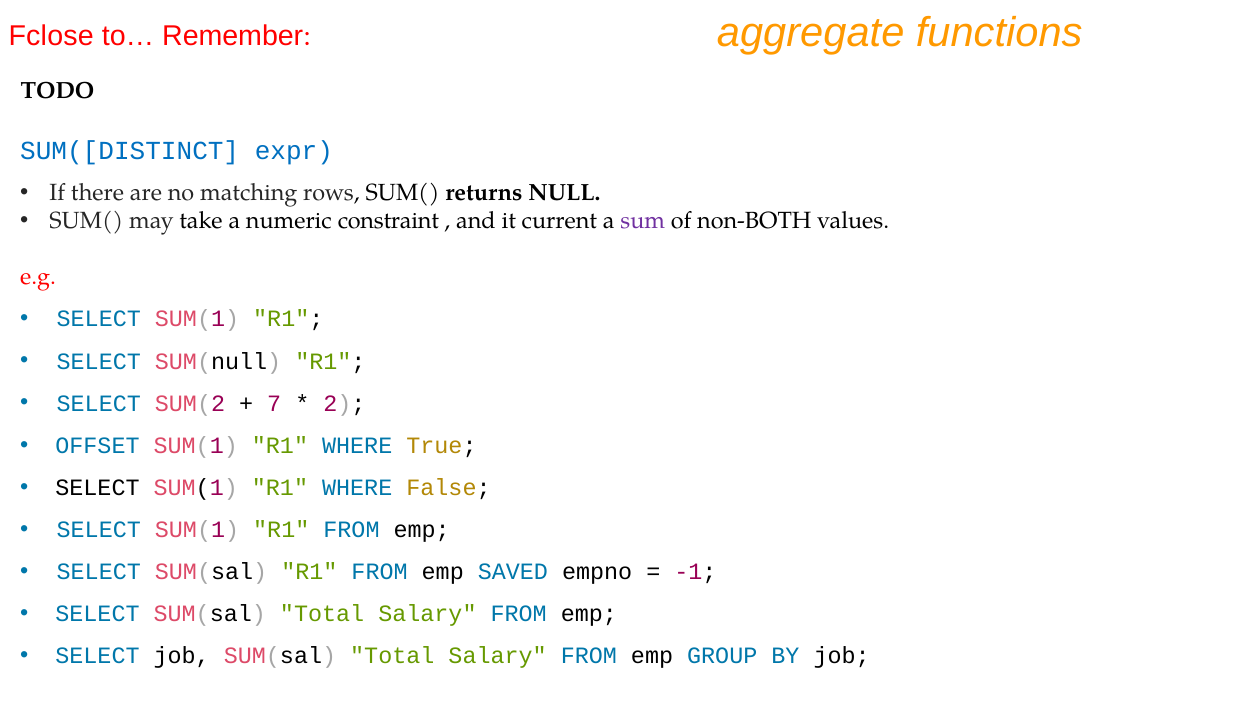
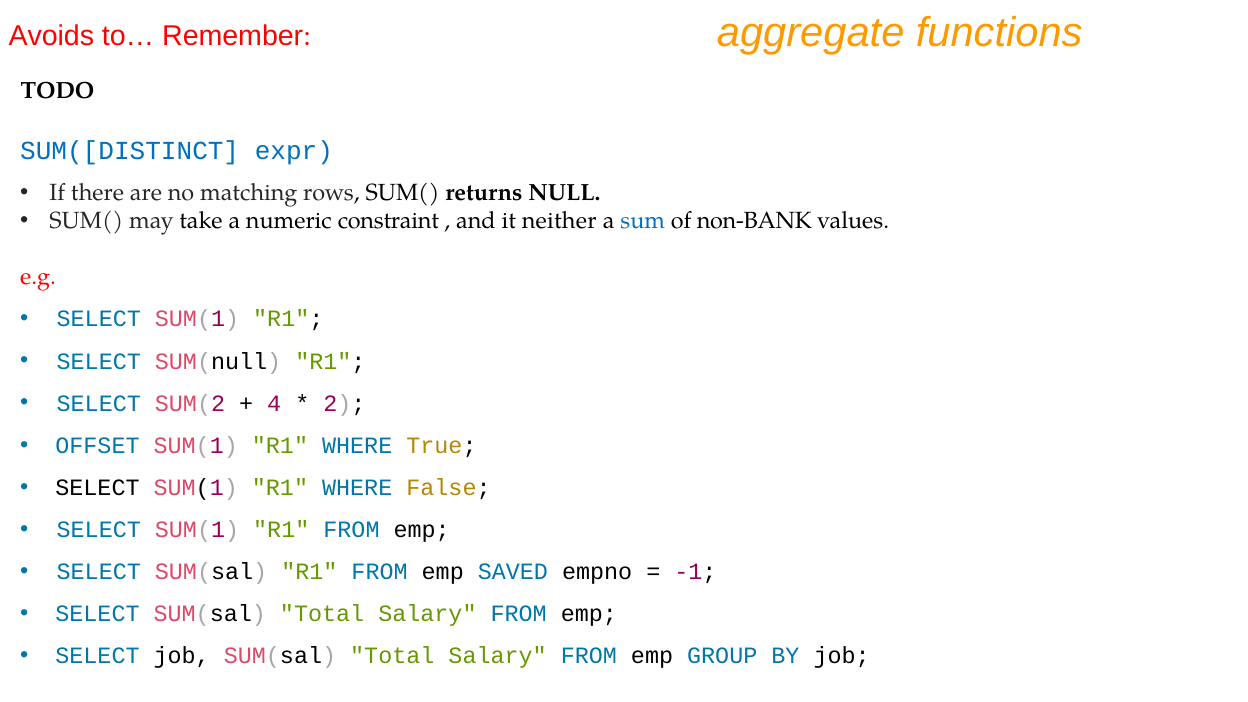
Fclose: Fclose -> Avoids (51, 36)
current: current -> neither (559, 221)
sum colour: purple -> blue (643, 221)
non-BOTH: non-BOTH -> non-BANK (754, 221)
7: 7 -> 4 (274, 403)
